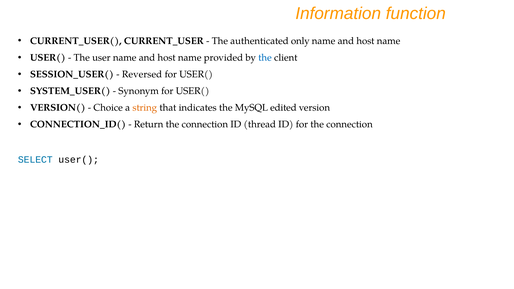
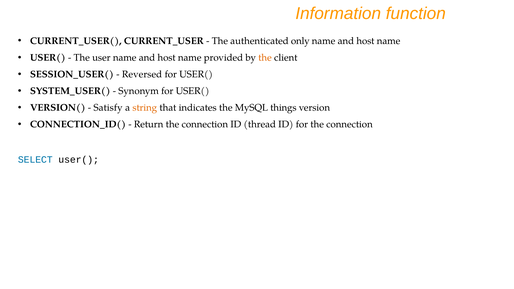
the colour: blue -> orange (265, 58)
Choice: Choice -> Satisfy (108, 108)
edited: edited -> things (283, 108)
